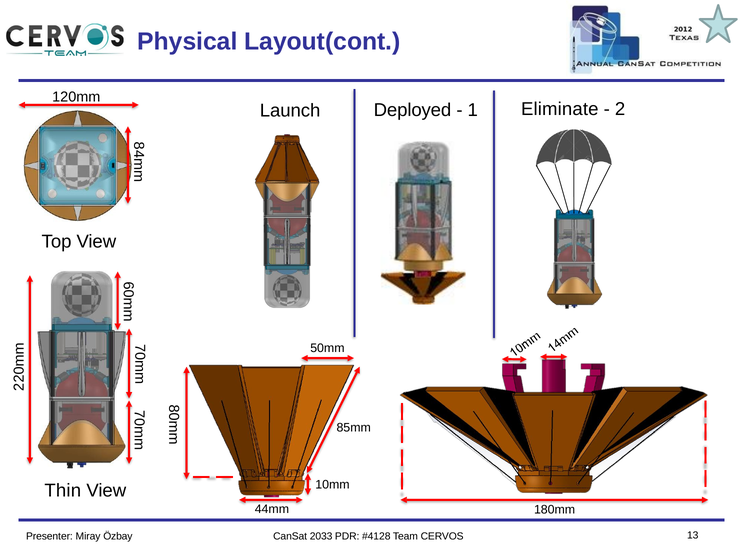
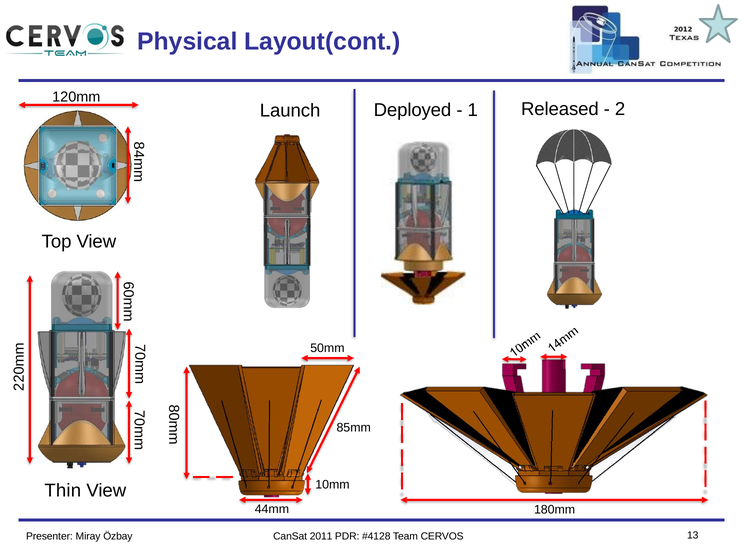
Eliminate: Eliminate -> Released (560, 109)
2033: 2033 -> 2011 (321, 537)
